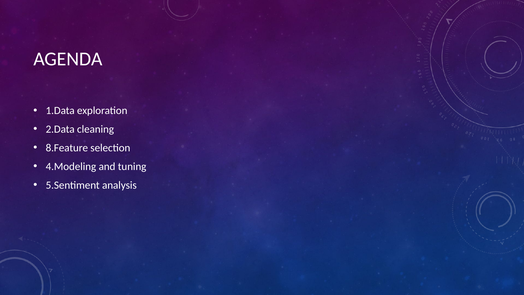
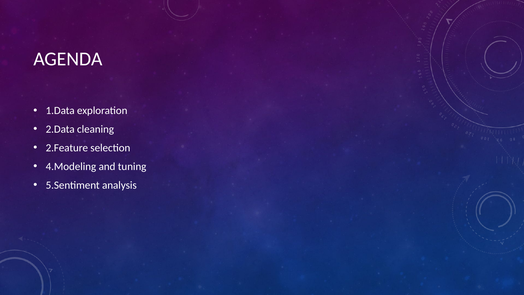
8.Feature: 8.Feature -> 2.Feature (67, 148)
